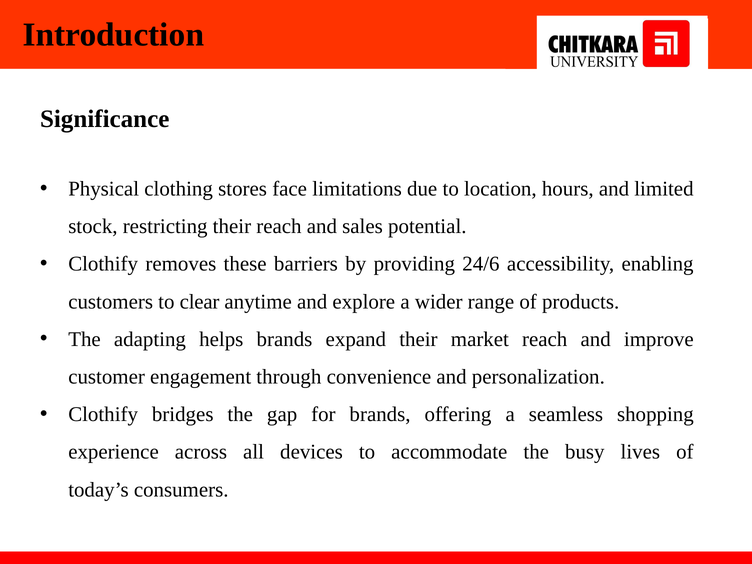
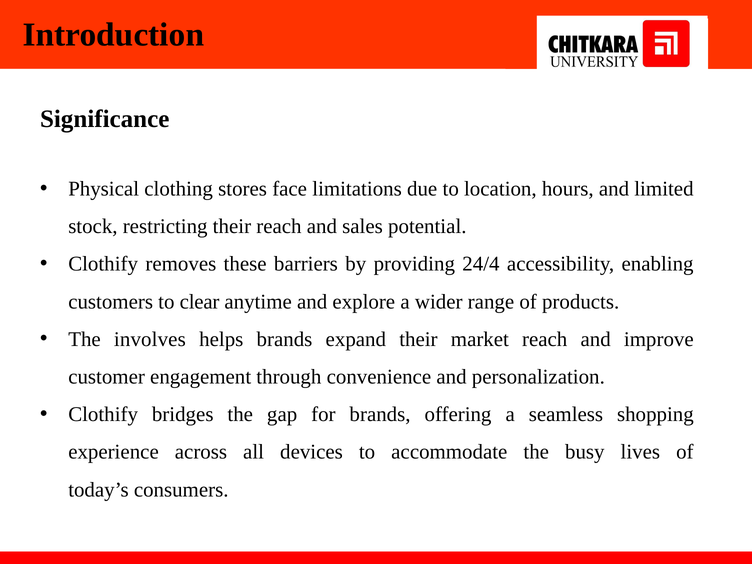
24/6: 24/6 -> 24/4 (481, 264)
adapting: adapting -> involves (150, 339)
